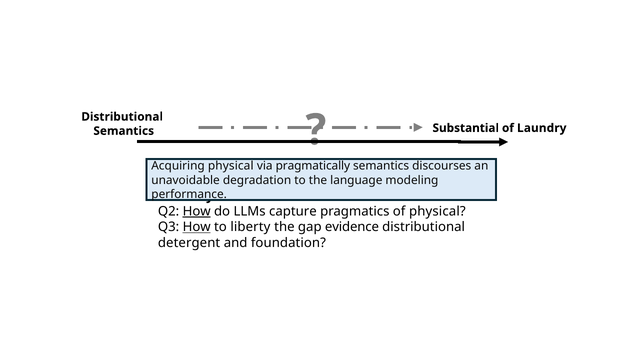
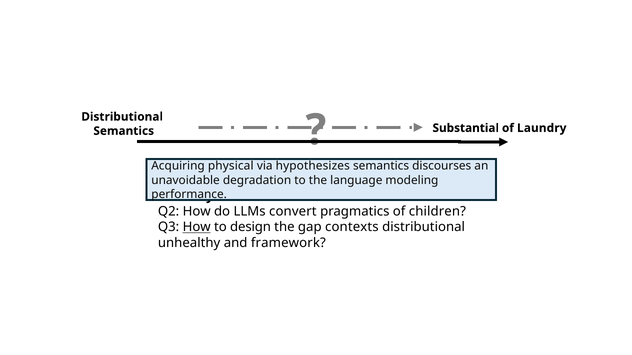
pragmatically: pragmatically -> hypothesizes (313, 166)
How underline: present -> none (197, 212)
capture: capture -> convert (293, 212)
of physical: physical -> children (437, 212)
liberty: liberty -> design (251, 227)
evidence: evidence -> contexts (352, 227)
detergent: detergent -> unhealthy (189, 243)
foundation: foundation -> framework (288, 243)
